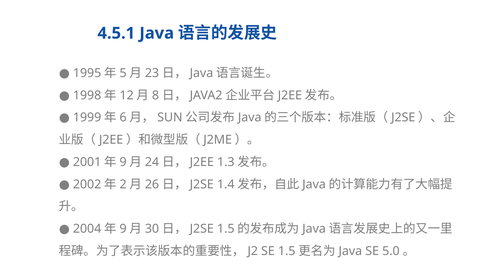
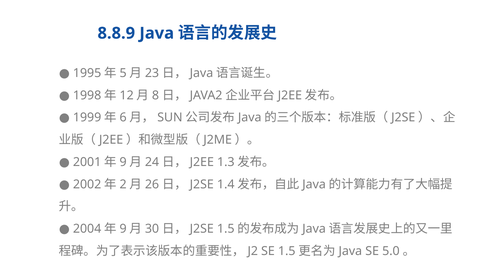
4.5.1: 4.5.1 -> 8.8.9 (116, 33)
